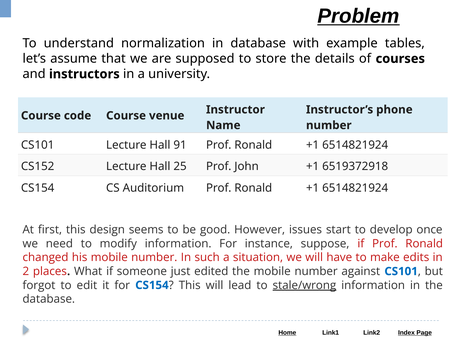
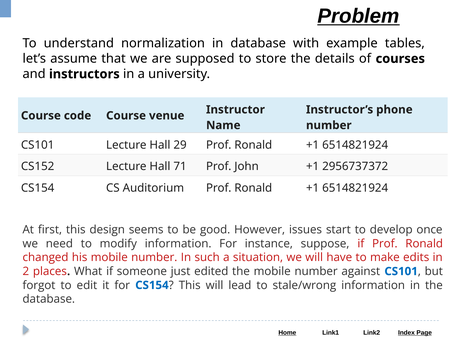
91: 91 -> 29 (180, 145)
25: 25 -> 71 (180, 167)
6519372918: 6519372918 -> 2956737372 (355, 167)
stale/wrong underline: present -> none (304, 286)
